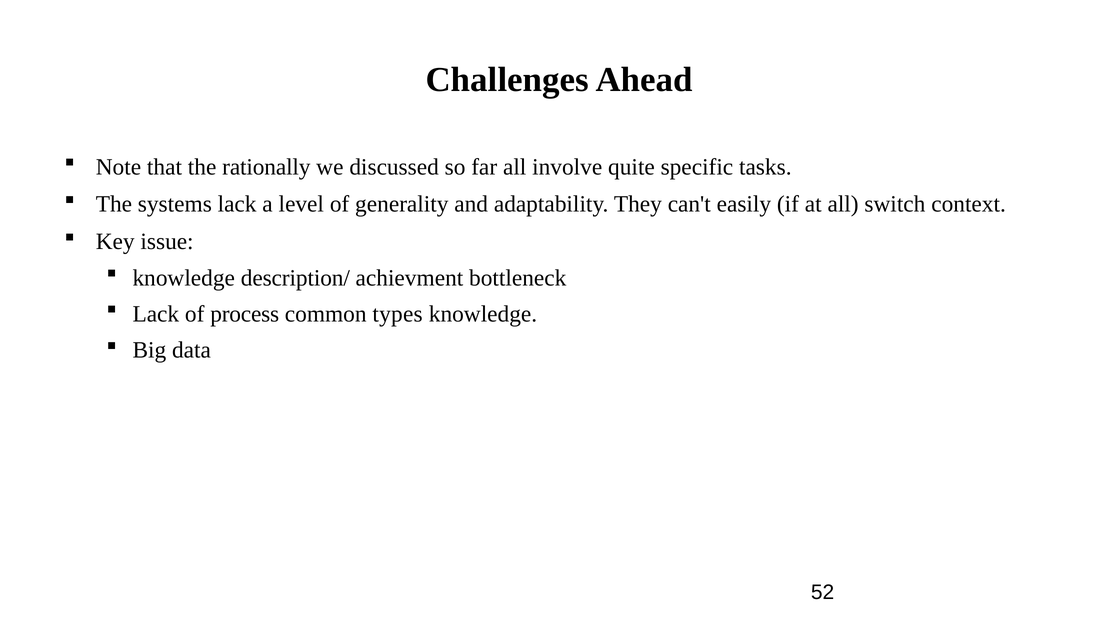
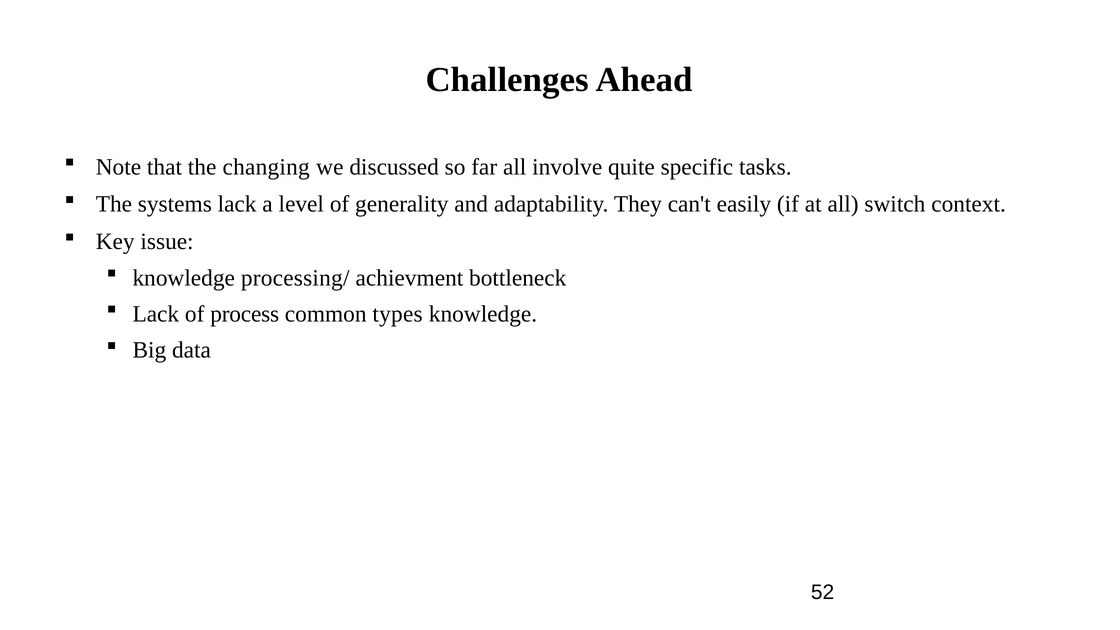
rationally: rationally -> changing (266, 167)
description/: description/ -> processing/ (295, 278)
